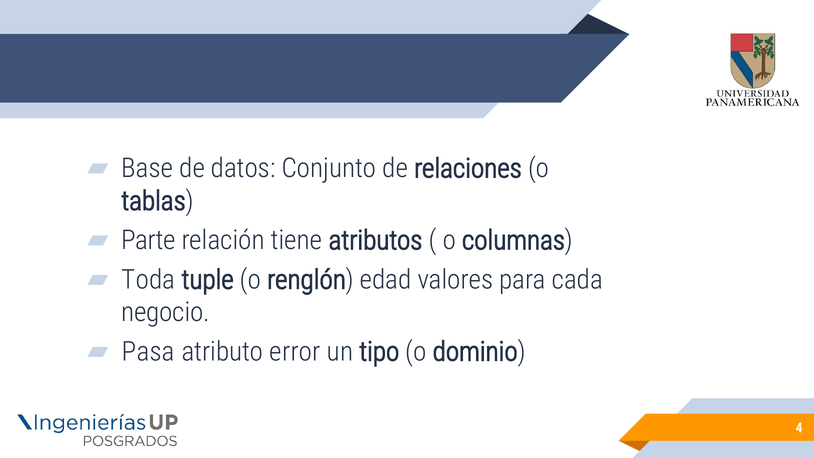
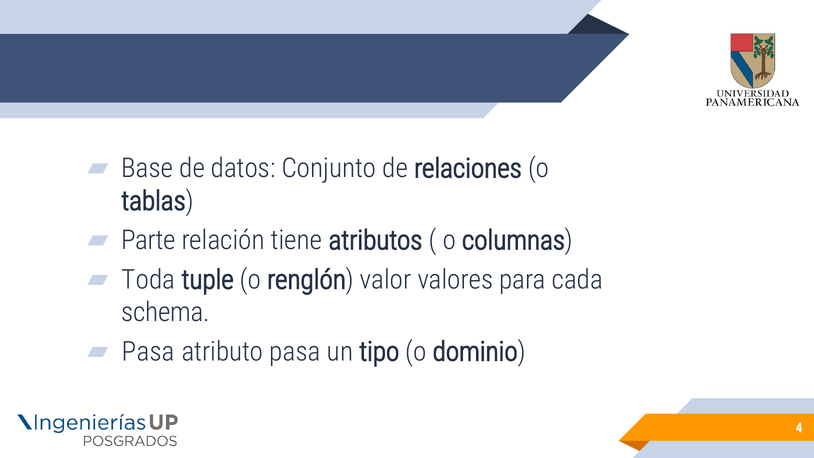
edad: edad -> valor (386, 280)
negocio: negocio -> schema (166, 312)
atributo error: error -> pasa (295, 352)
